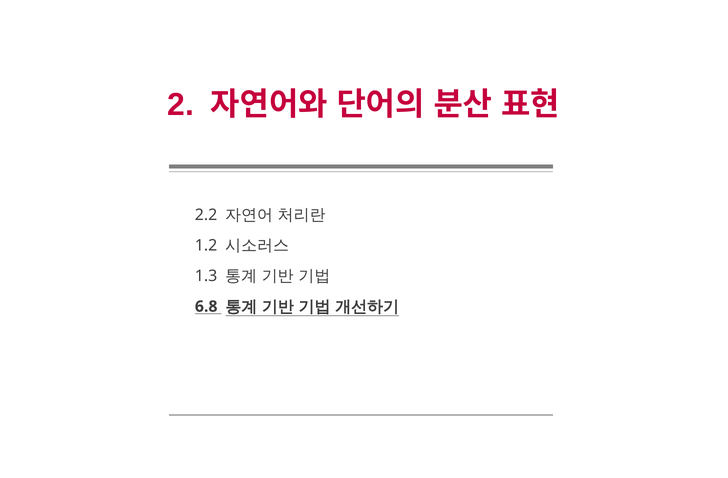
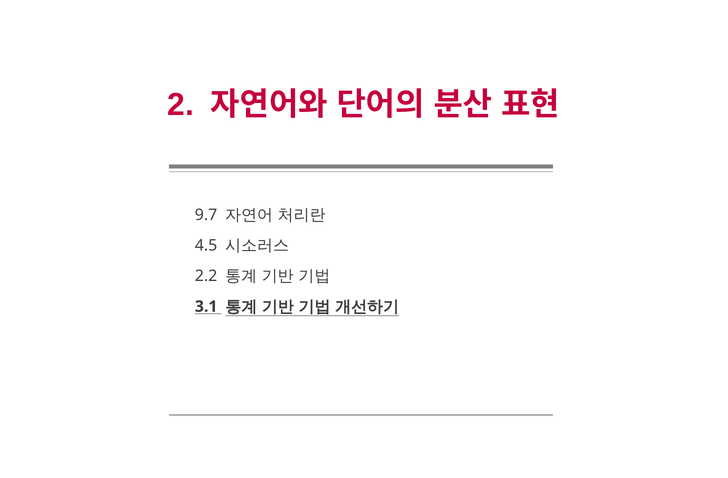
2.2: 2.2 -> 9.7 (206, 215)
1.2: 1.2 -> 4.5 (206, 246)
1.3: 1.3 -> 2.2 (206, 276)
6.8: 6.8 -> 3.1 (206, 307)
